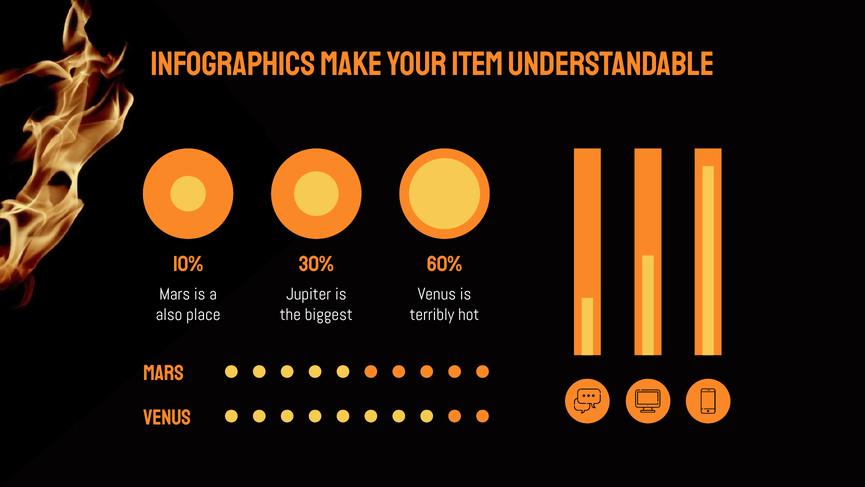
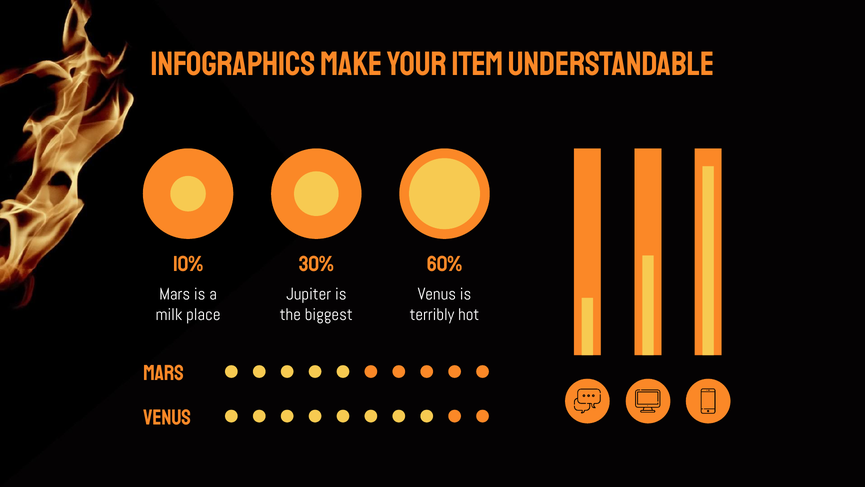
also: also -> milk (169, 314)
